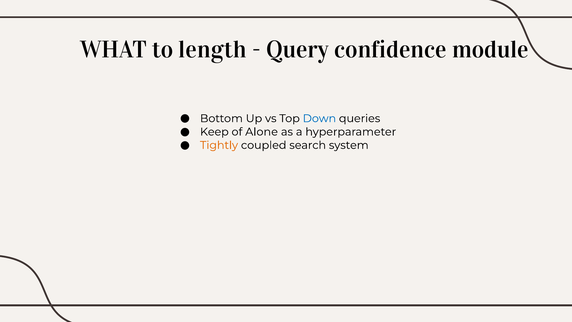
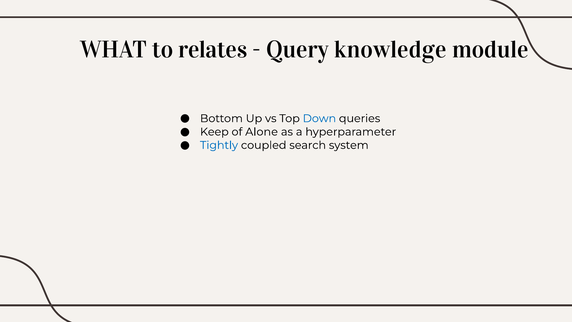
length: length -> relates (213, 50)
confidence: confidence -> knowledge (390, 50)
Tightly colour: orange -> blue (219, 145)
